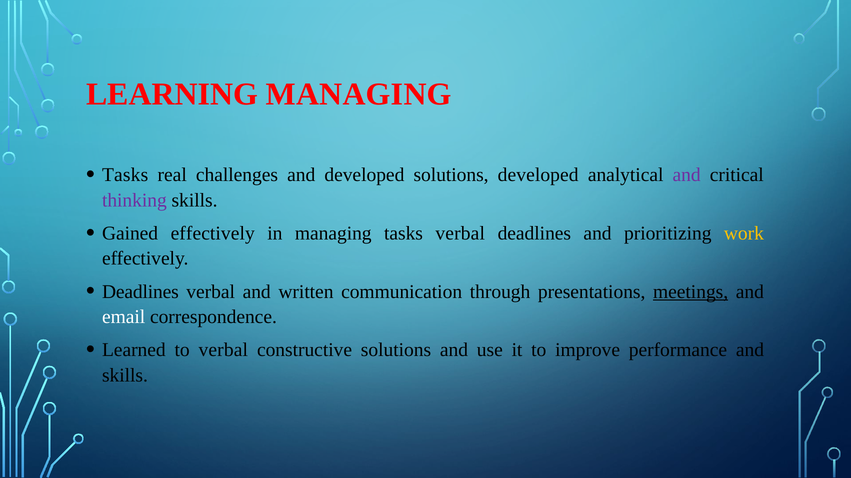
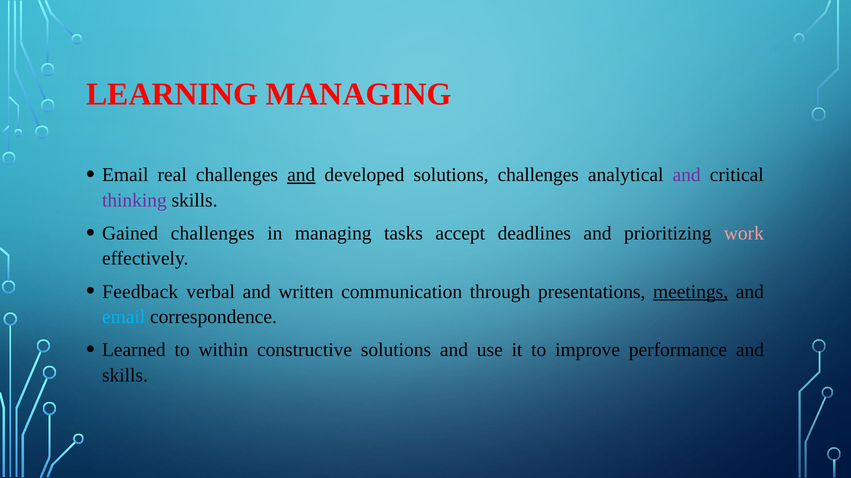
Tasks: Tasks -> Email (125, 175)
and underline: none -> present (301, 175)
solutions developed: developed -> challenges (538, 175)
Gained effectively: effectively -> challenges (213, 234)
tasks verbal: verbal -> accept (460, 234)
work colour: yellow -> pink (744, 234)
Deadlines: Deadlines -> Feedback (140, 292)
email colour: white -> light blue (124, 317)
to verbal: verbal -> within (223, 351)
